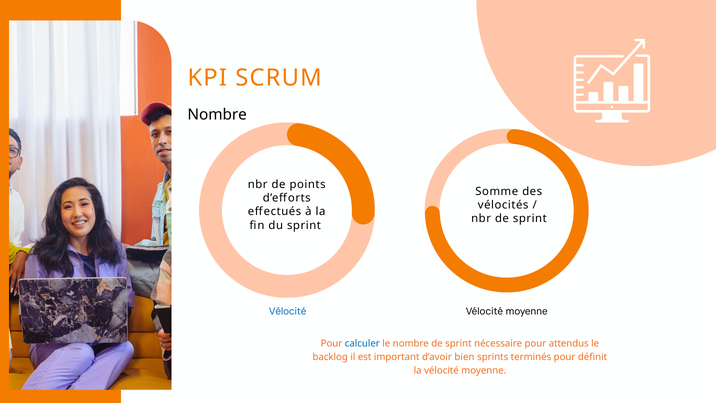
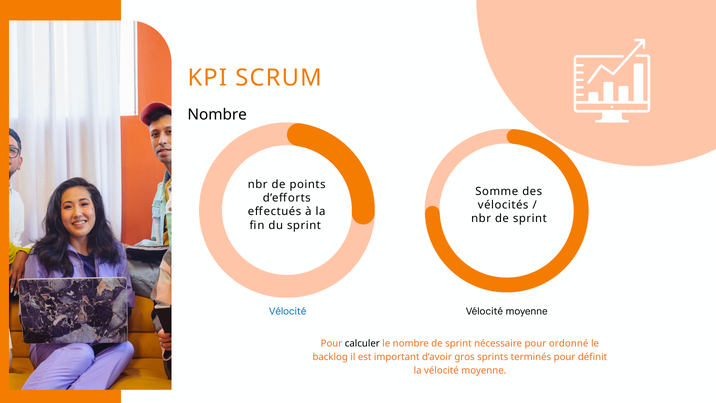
calculer colour: blue -> black (362, 343)
attendus: attendus -> ordonné (569, 343)
bien: bien -> gros (465, 357)
